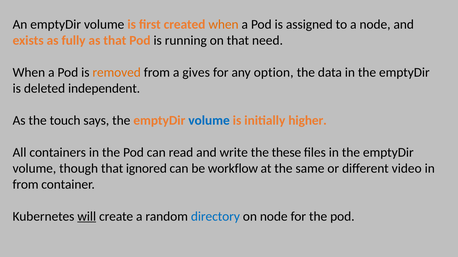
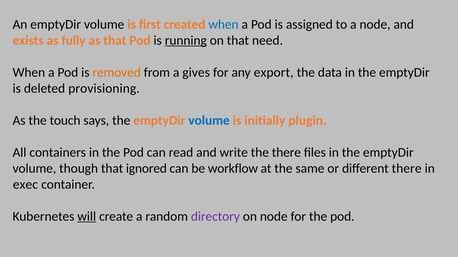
when colour: orange -> blue (224, 24)
running underline: none -> present (186, 40)
option: option -> export (274, 72)
independent: independent -> provisioning (104, 89)
higher: higher -> plugin (307, 121)
the these: these -> there (286, 153)
different video: video -> there (407, 169)
from: from -> exec (25, 185)
directory colour: blue -> purple (215, 217)
